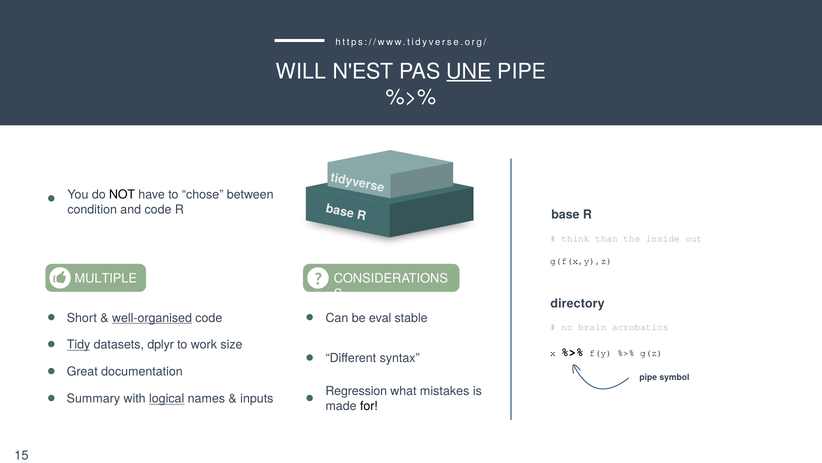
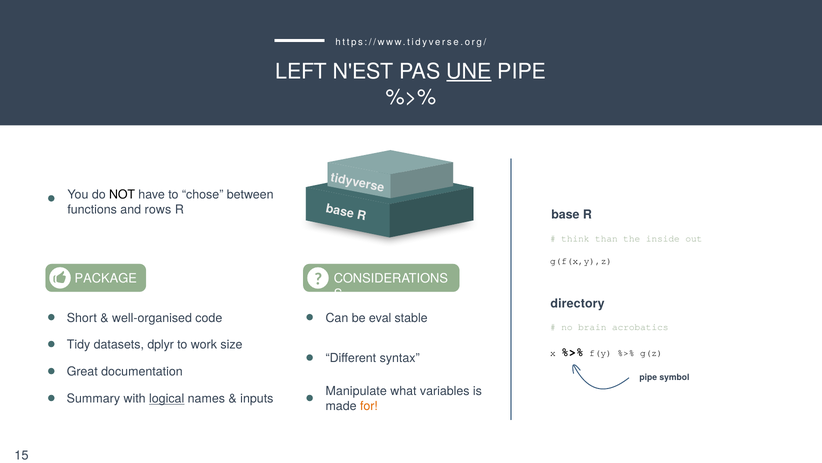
WILL: WILL -> LEFT (301, 71)
condition: condition -> functions (92, 209)
and code: code -> rows (158, 209)
MULTIPLE: MULTIPLE -> PACKAGE (106, 278)
well-organised underline: present -> none (152, 318)
Tidy underline: present -> none (79, 345)
Regression: Regression -> Manipulate (356, 391)
mistakes: mistakes -> variables (445, 391)
for colour: black -> orange (369, 406)
